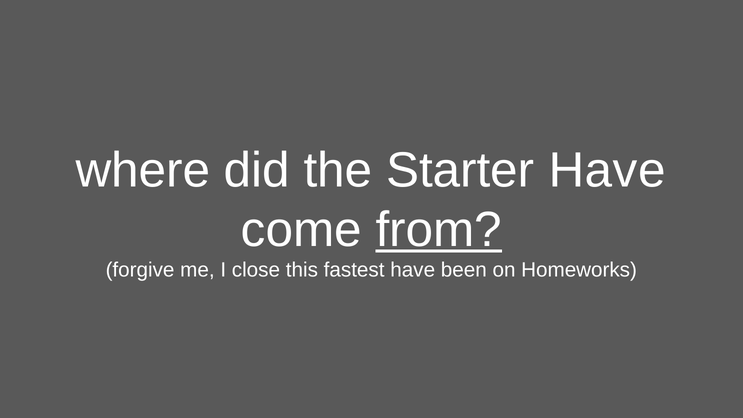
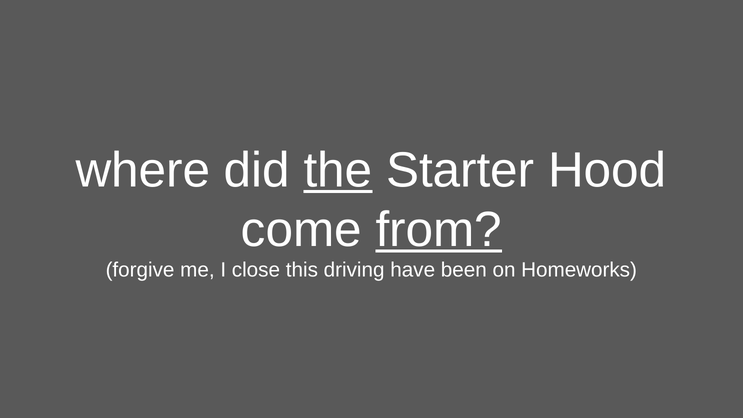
the underline: none -> present (338, 170)
Starter Have: Have -> Hood (607, 170)
fastest: fastest -> driving (354, 270)
